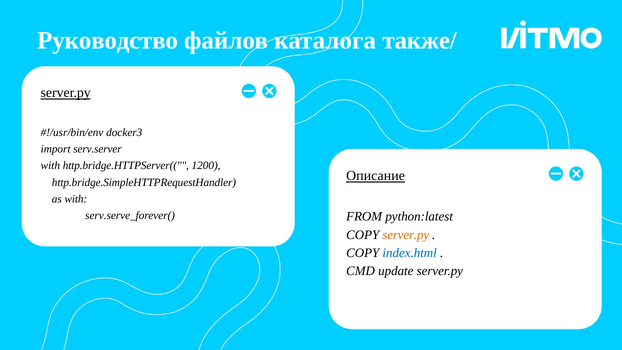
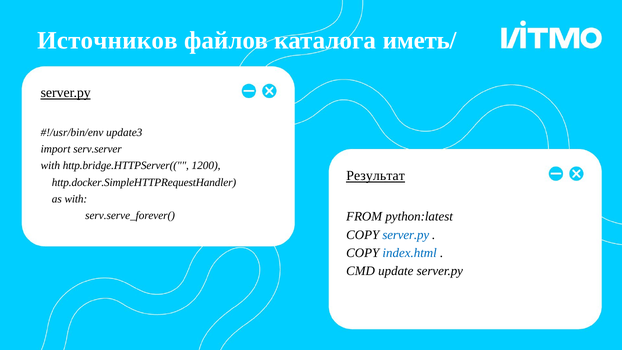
Руководство: Руководство -> Источников (107, 41)
также/: также/ -> иметь/ (420, 41)
docker3: docker3 -> update3 (124, 133)
Описание: Описание -> Результат (376, 176)
http.bridge.SimpleHTTPRequestHandler: http.bridge.SimpleHTTPRequestHandler -> http.docker.SimpleHTTPRequestHandler (144, 182)
server.py colour: orange -> blue (406, 235)
